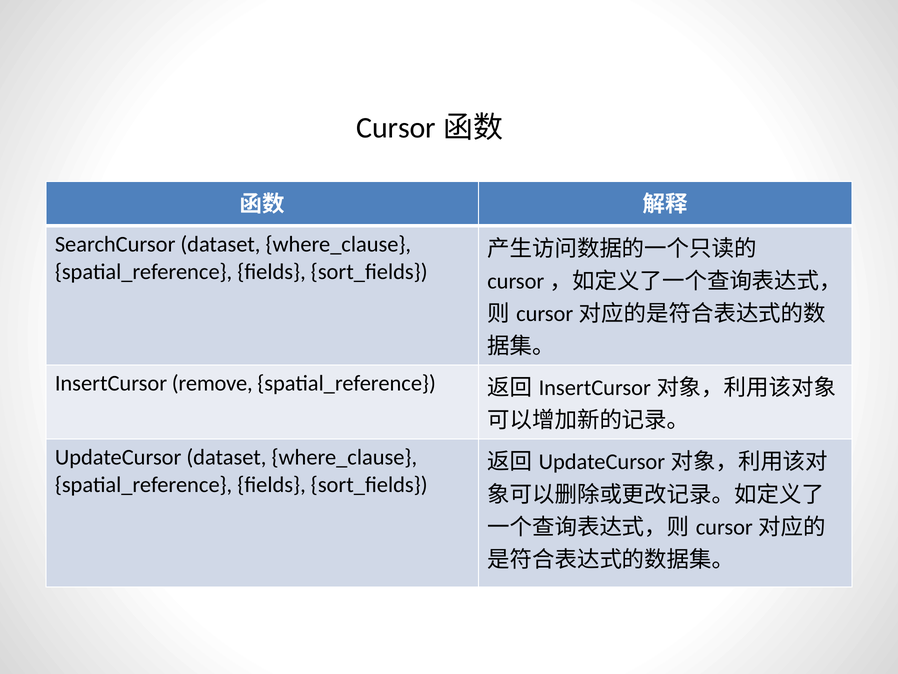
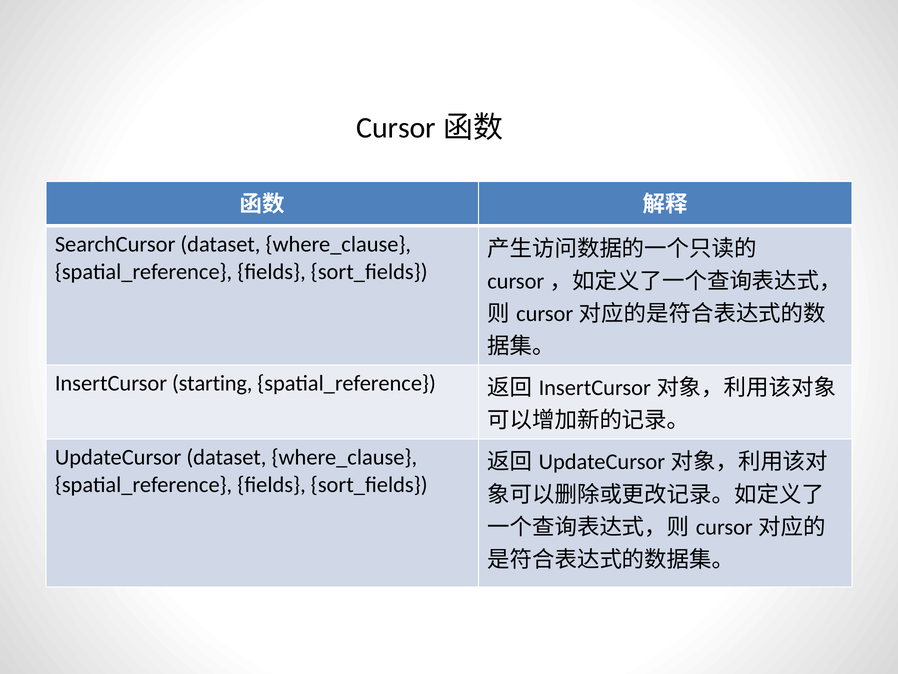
remove: remove -> starting (212, 383)
